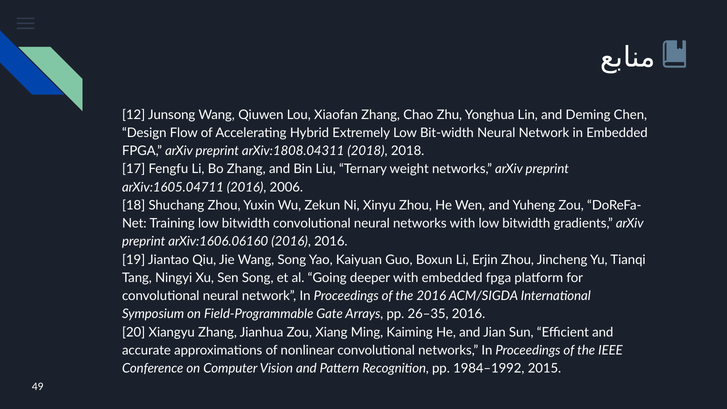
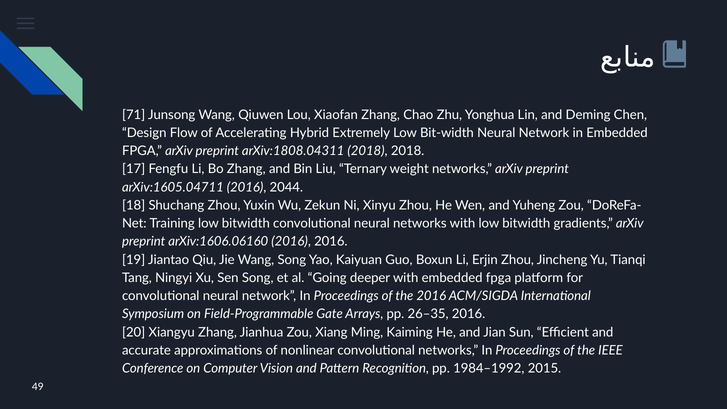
12: 12 -> 71 (134, 115)
2006: 2006 -> 2044 (286, 187)
